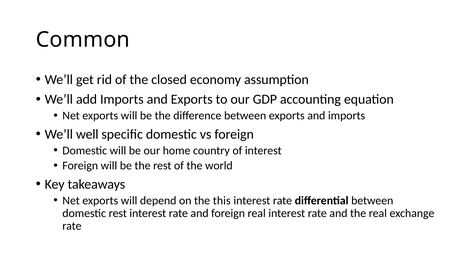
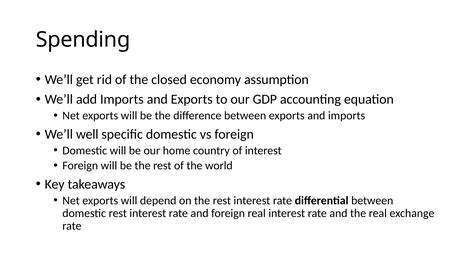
Common: Common -> Spending (83, 40)
on the this: this -> rest (222, 200)
